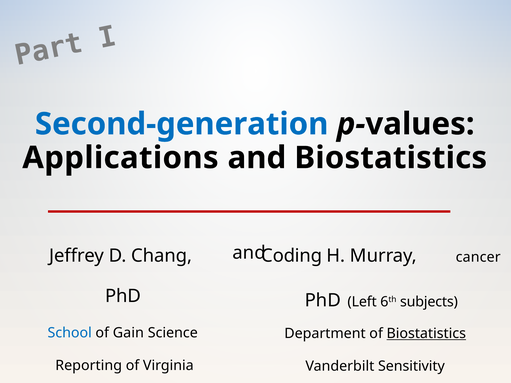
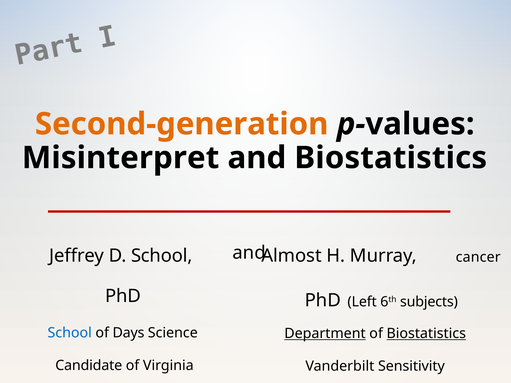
Second-generation colour: blue -> orange (182, 124)
Applications: Applications -> Misinterpret (121, 158)
D Chang: Chang -> School (162, 256)
Coding: Coding -> Almost (292, 256)
Gain: Gain -> Days (128, 333)
Department underline: none -> present (325, 334)
Reporting: Reporting -> Candidate (89, 366)
